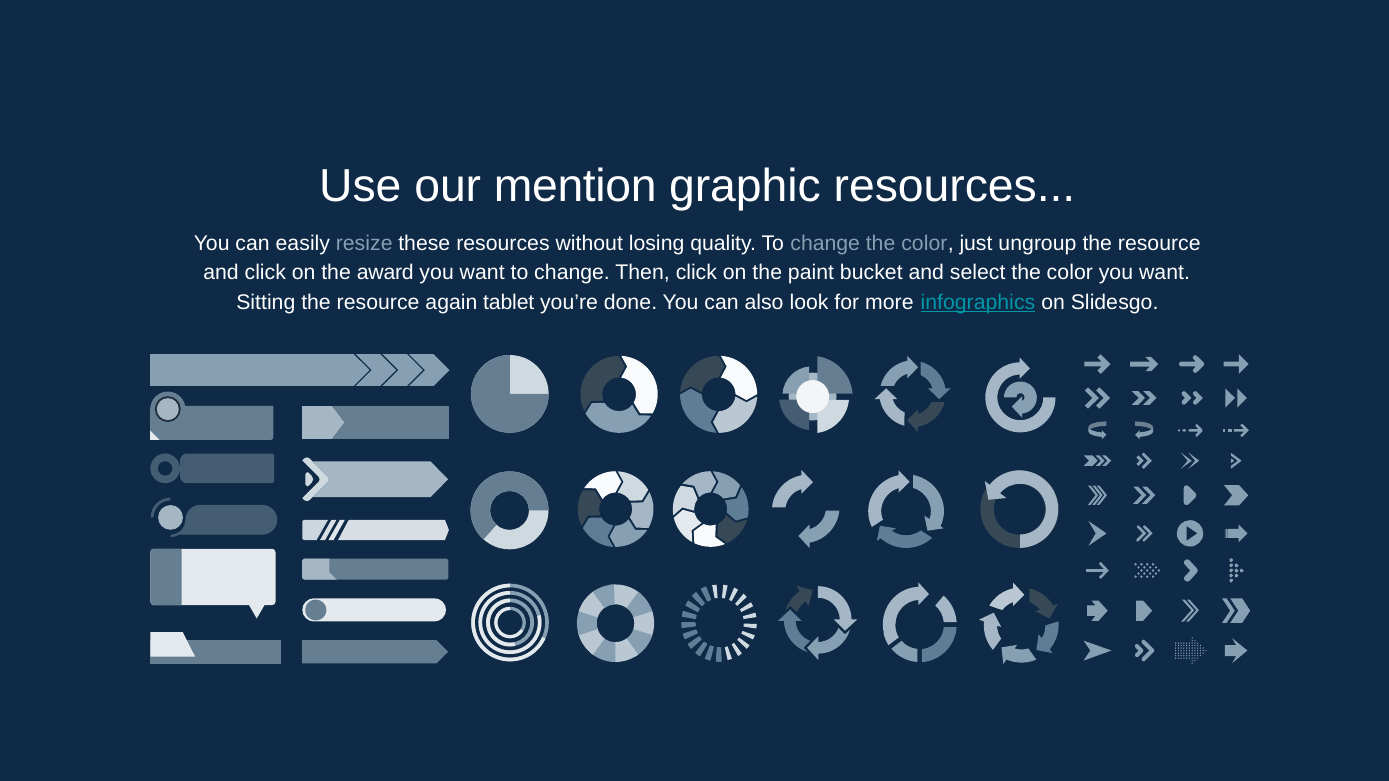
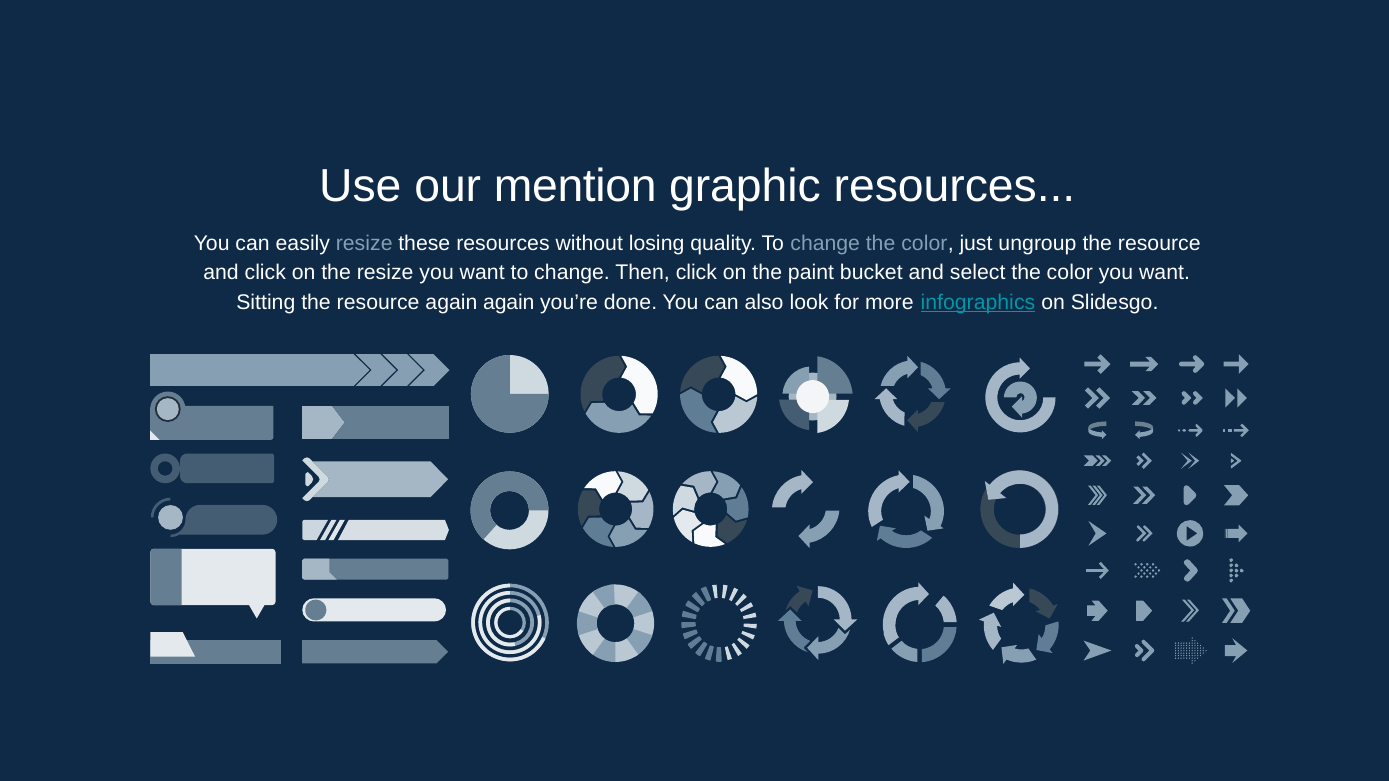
the award: award -> resize (385, 273)
again tablet: tablet -> again (509, 302)
